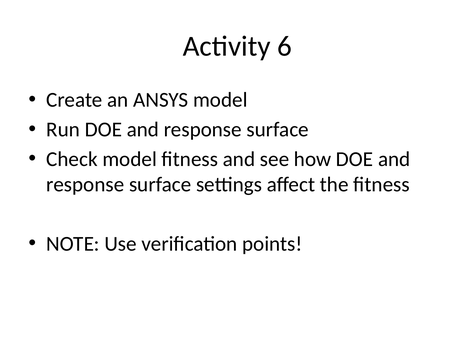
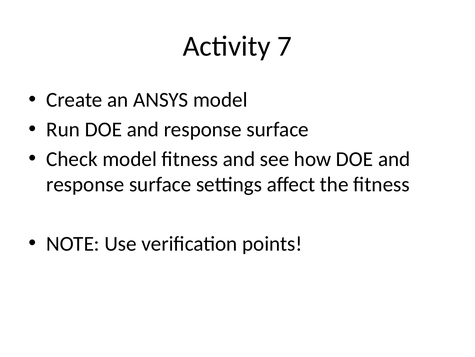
6: 6 -> 7 (285, 46)
